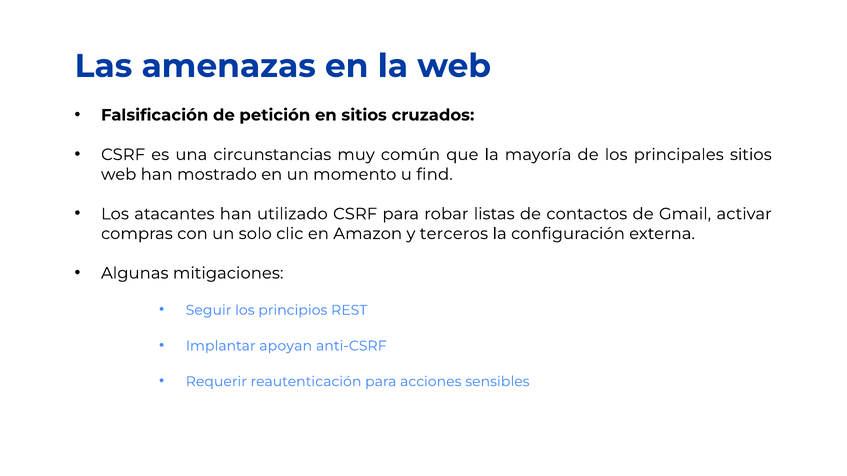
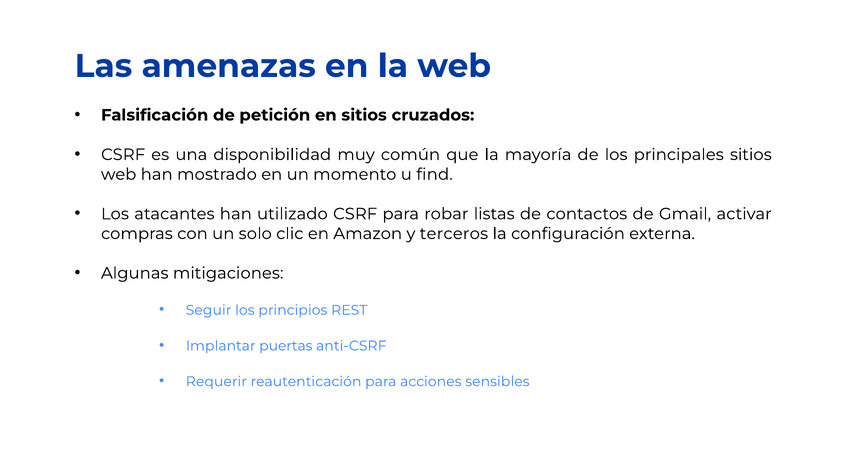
circunstancias: circunstancias -> disponibilidad (272, 155)
apoyan: apoyan -> puertas (286, 346)
